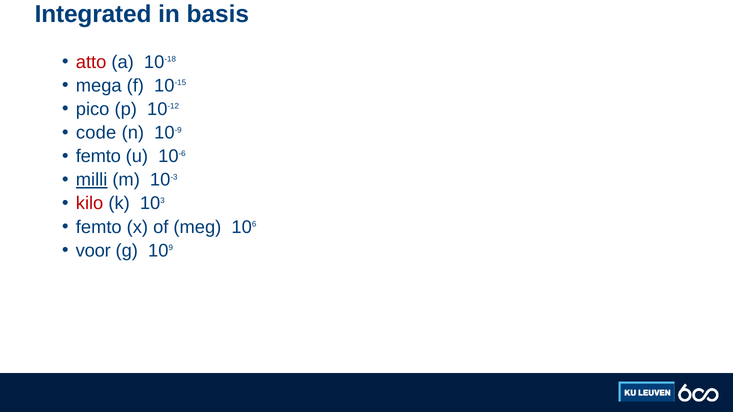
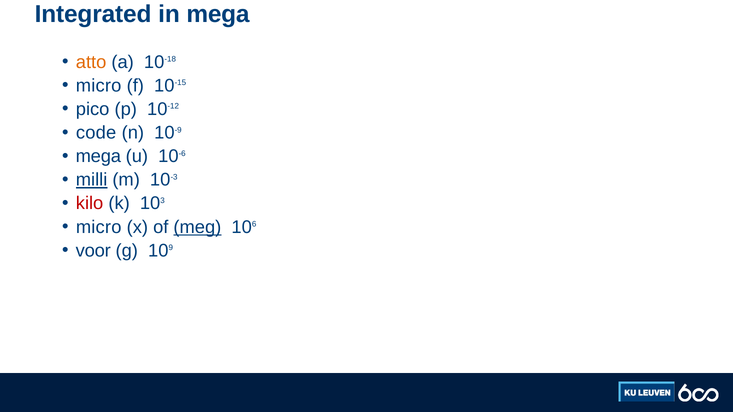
in basis: basis -> mega (218, 14)
atto colour: red -> orange (91, 62)
mega: mega -> micro (99, 86)
femto: femto -> mega (98, 156)
femto: femto -> micro (99, 227)
meg underline: none -> present (197, 227)
